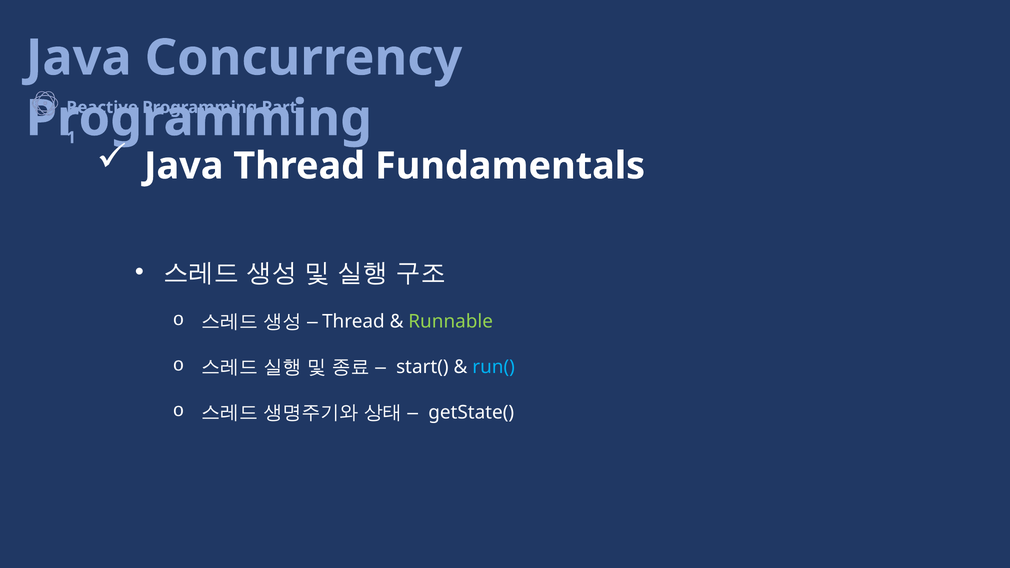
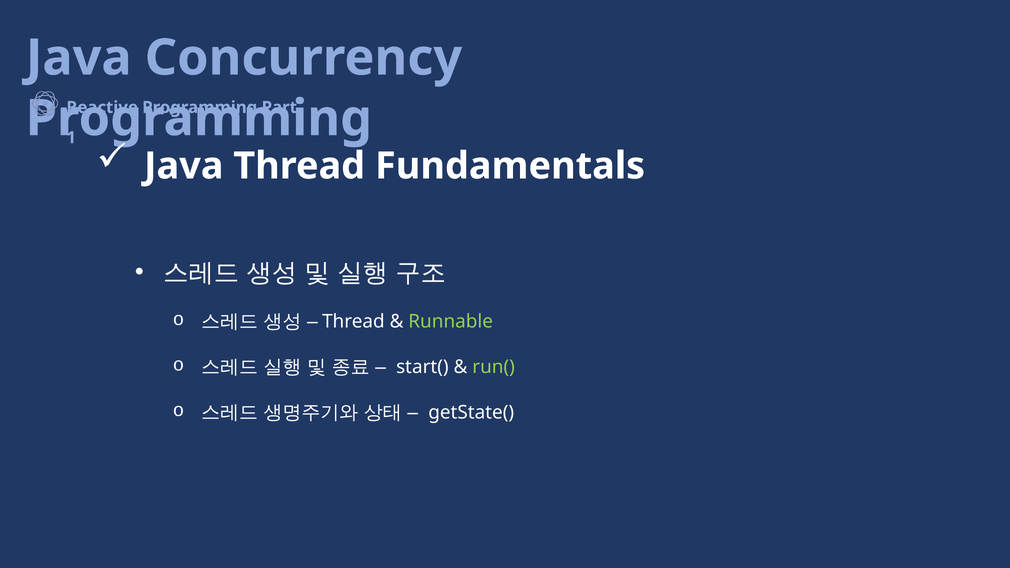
run( colour: light blue -> light green (494, 367)
